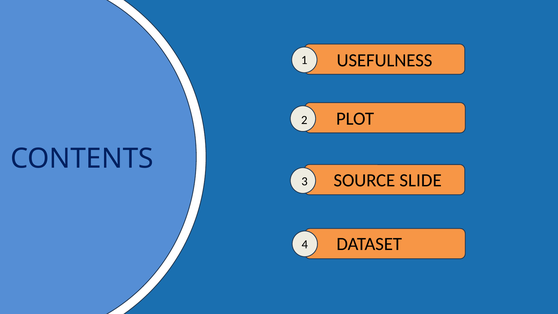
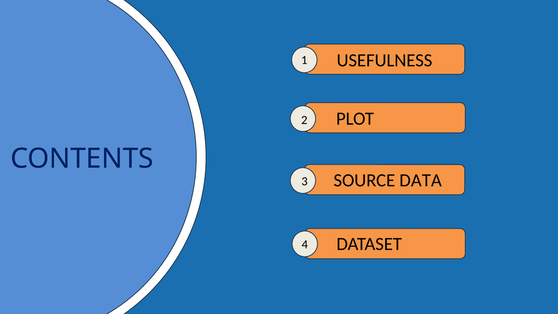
SLIDE: SLIDE -> DATA (421, 180)
